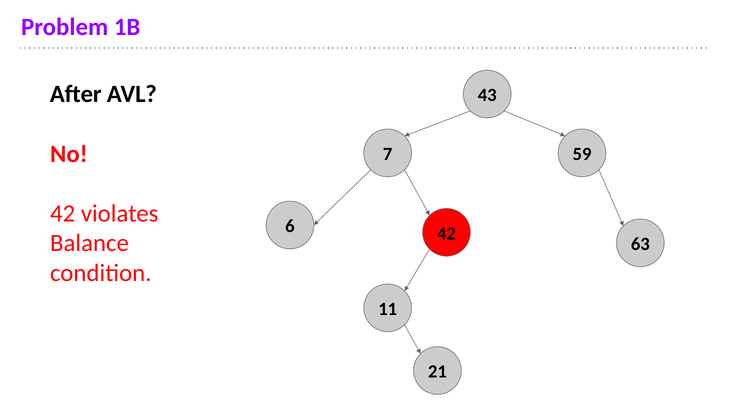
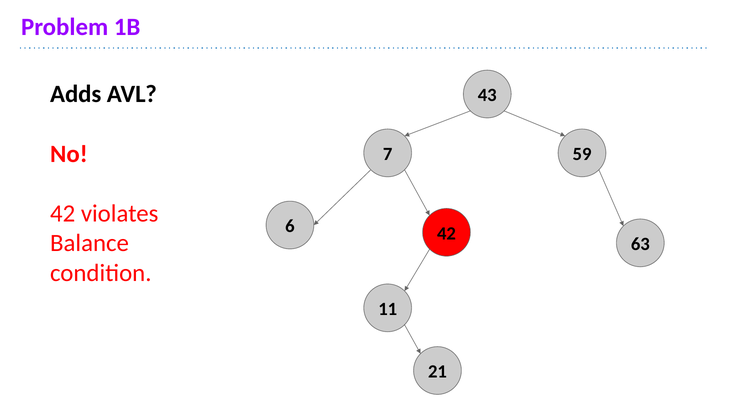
After: After -> Adds (76, 94)
